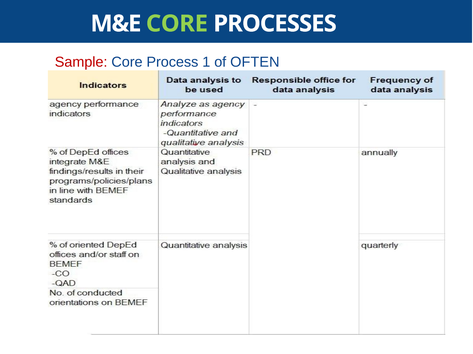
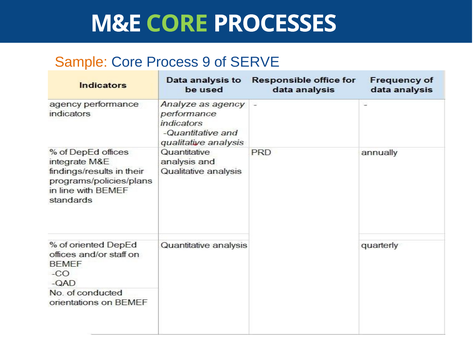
Sample colour: red -> orange (81, 62)
1: 1 -> 9 (206, 62)
OFTEN: OFTEN -> SERVE (255, 62)
